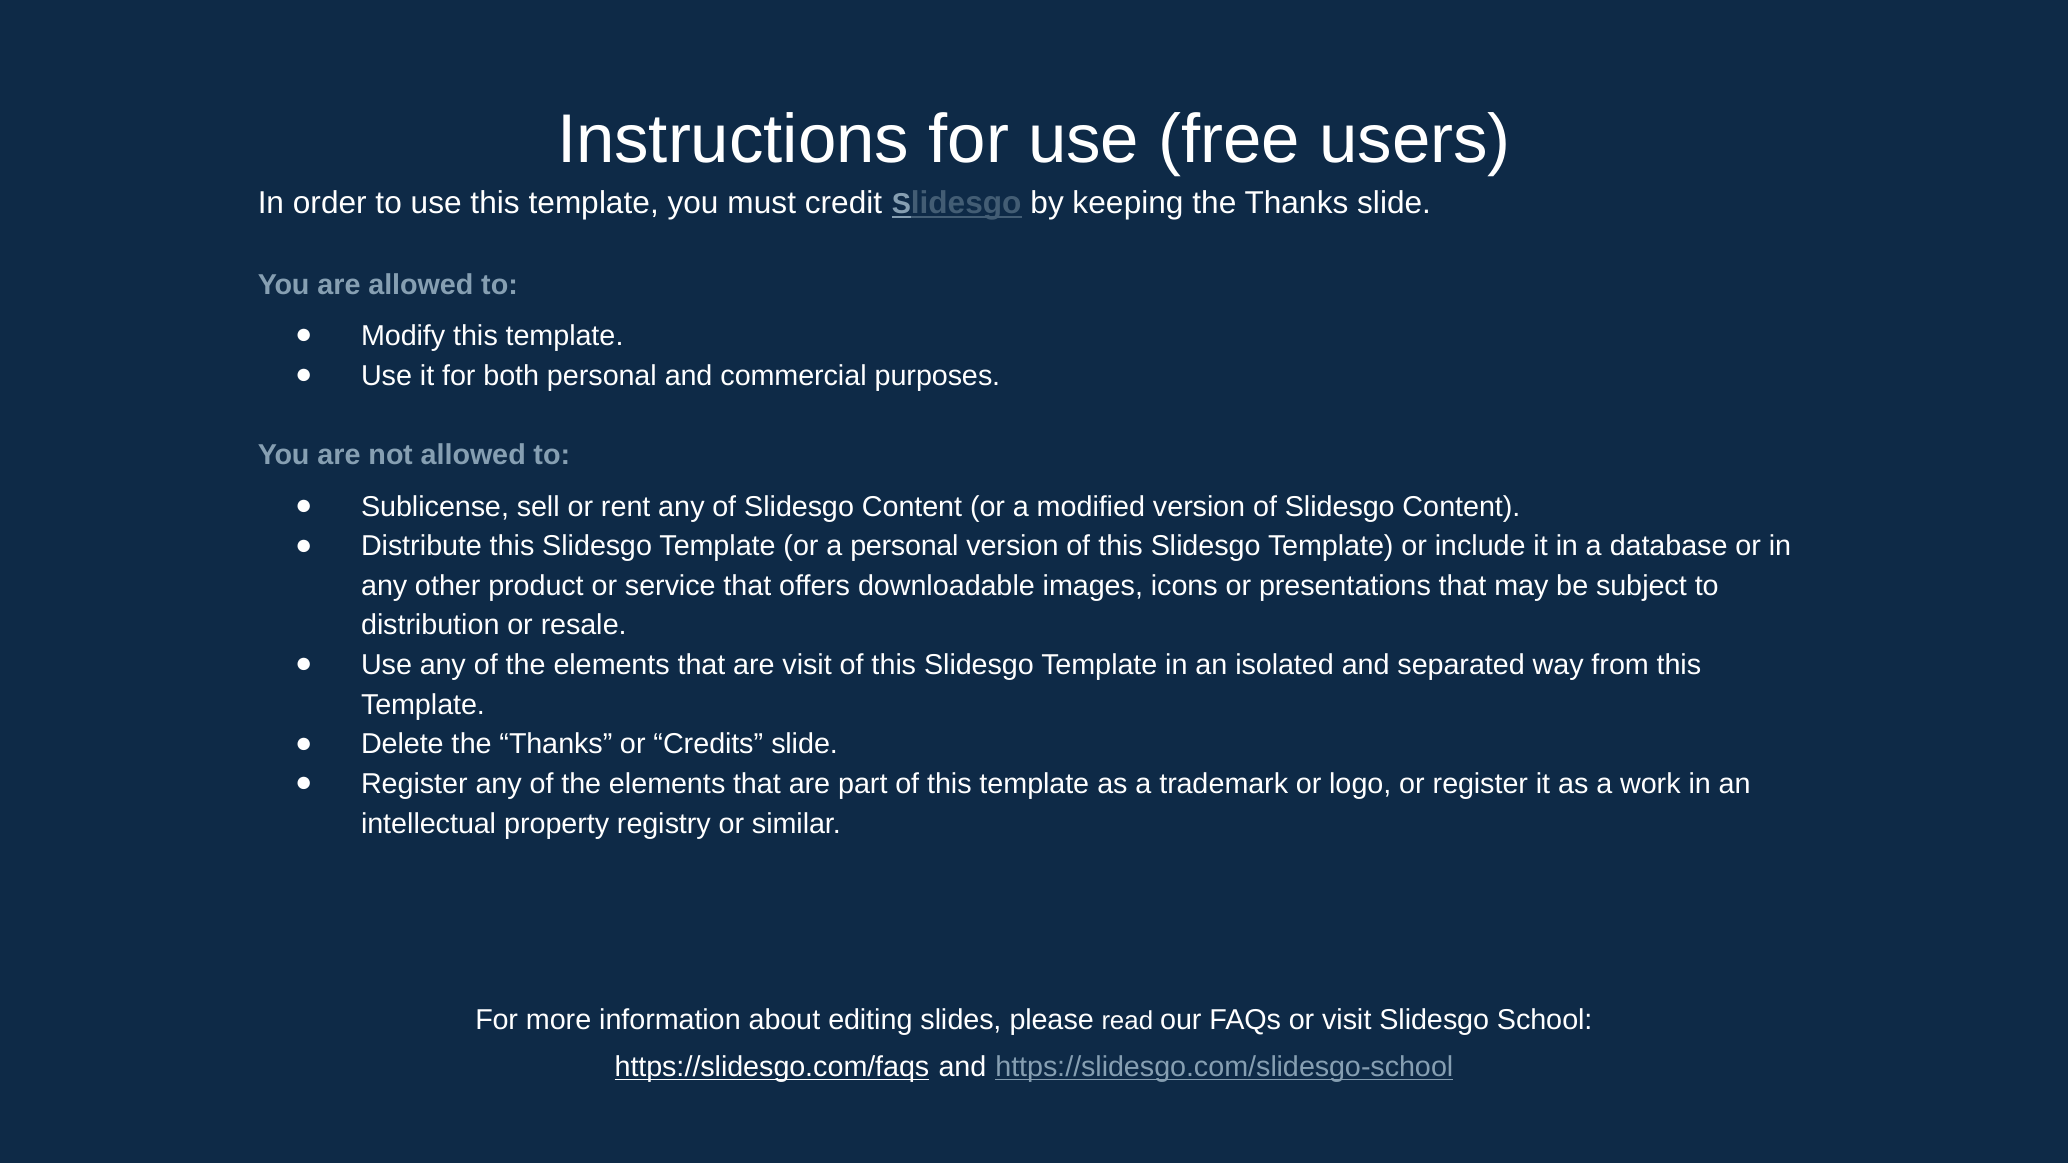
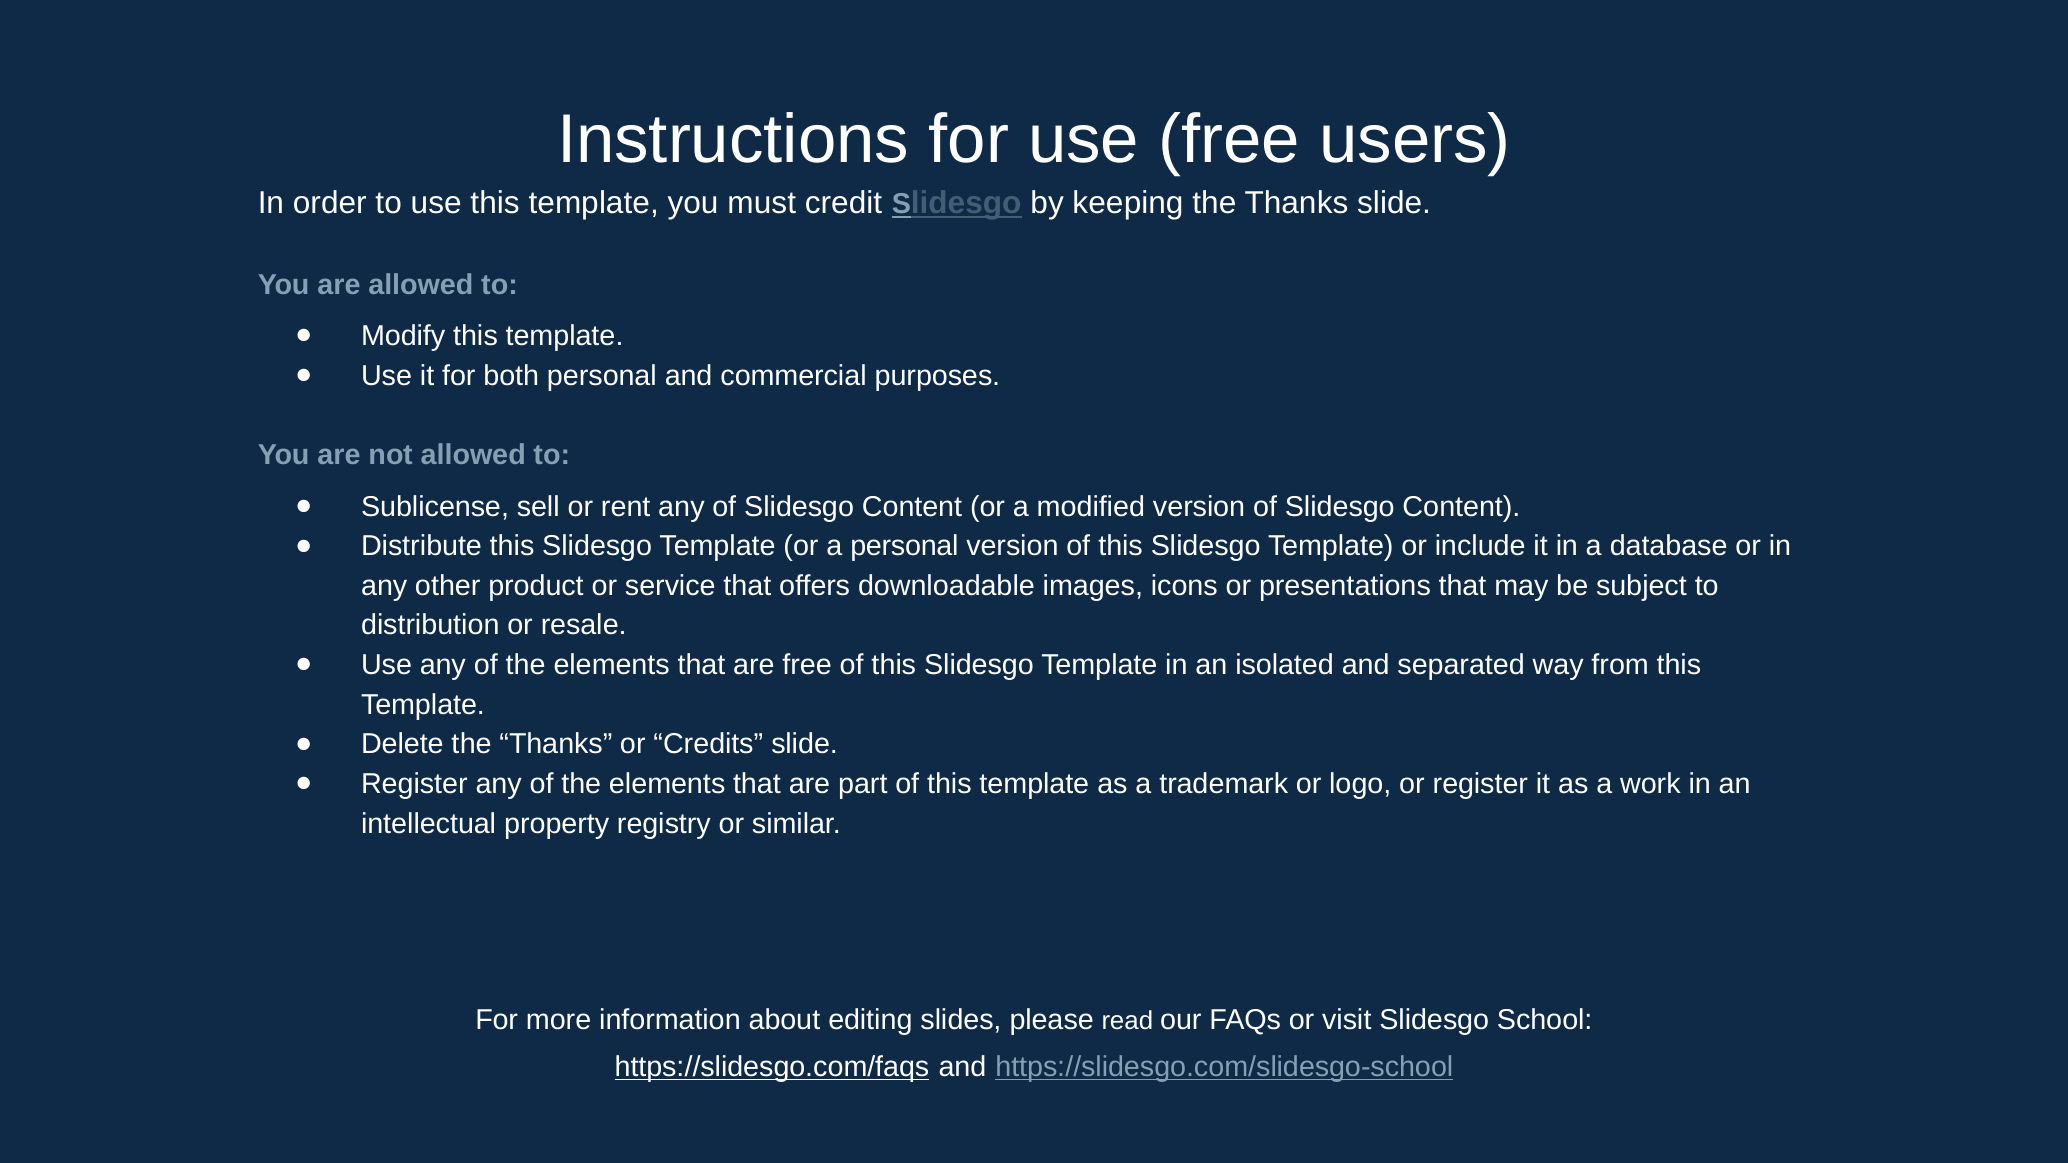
are visit: visit -> free (807, 665)
